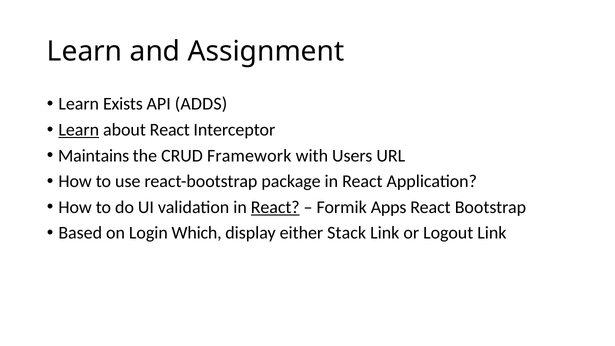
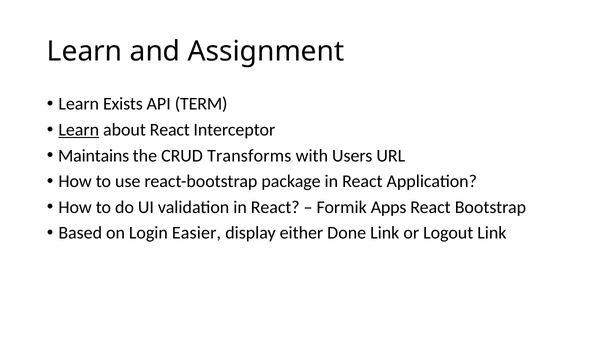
ADDS: ADDS -> TERM (201, 104)
Framework: Framework -> Transforms (249, 156)
React underline: present -> none (275, 207)
Which: Which -> Easier (196, 233)
Stack: Stack -> Done (347, 233)
